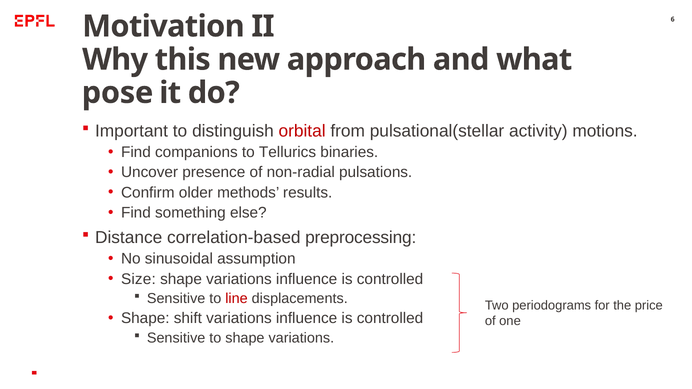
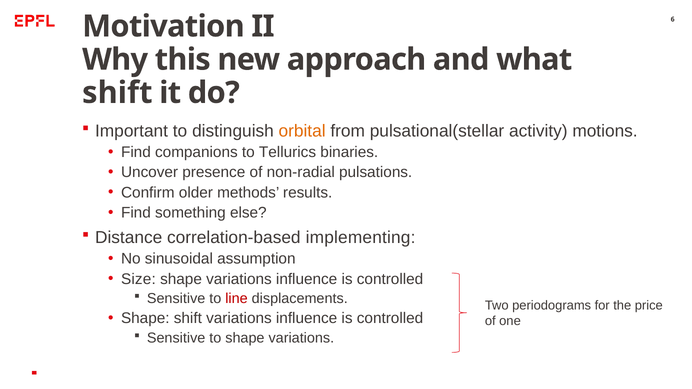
pose: pose -> shift (117, 93)
orbital colour: red -> orange (302, 131)
preprocessing: preprocessing -> implementing (361, 238)
